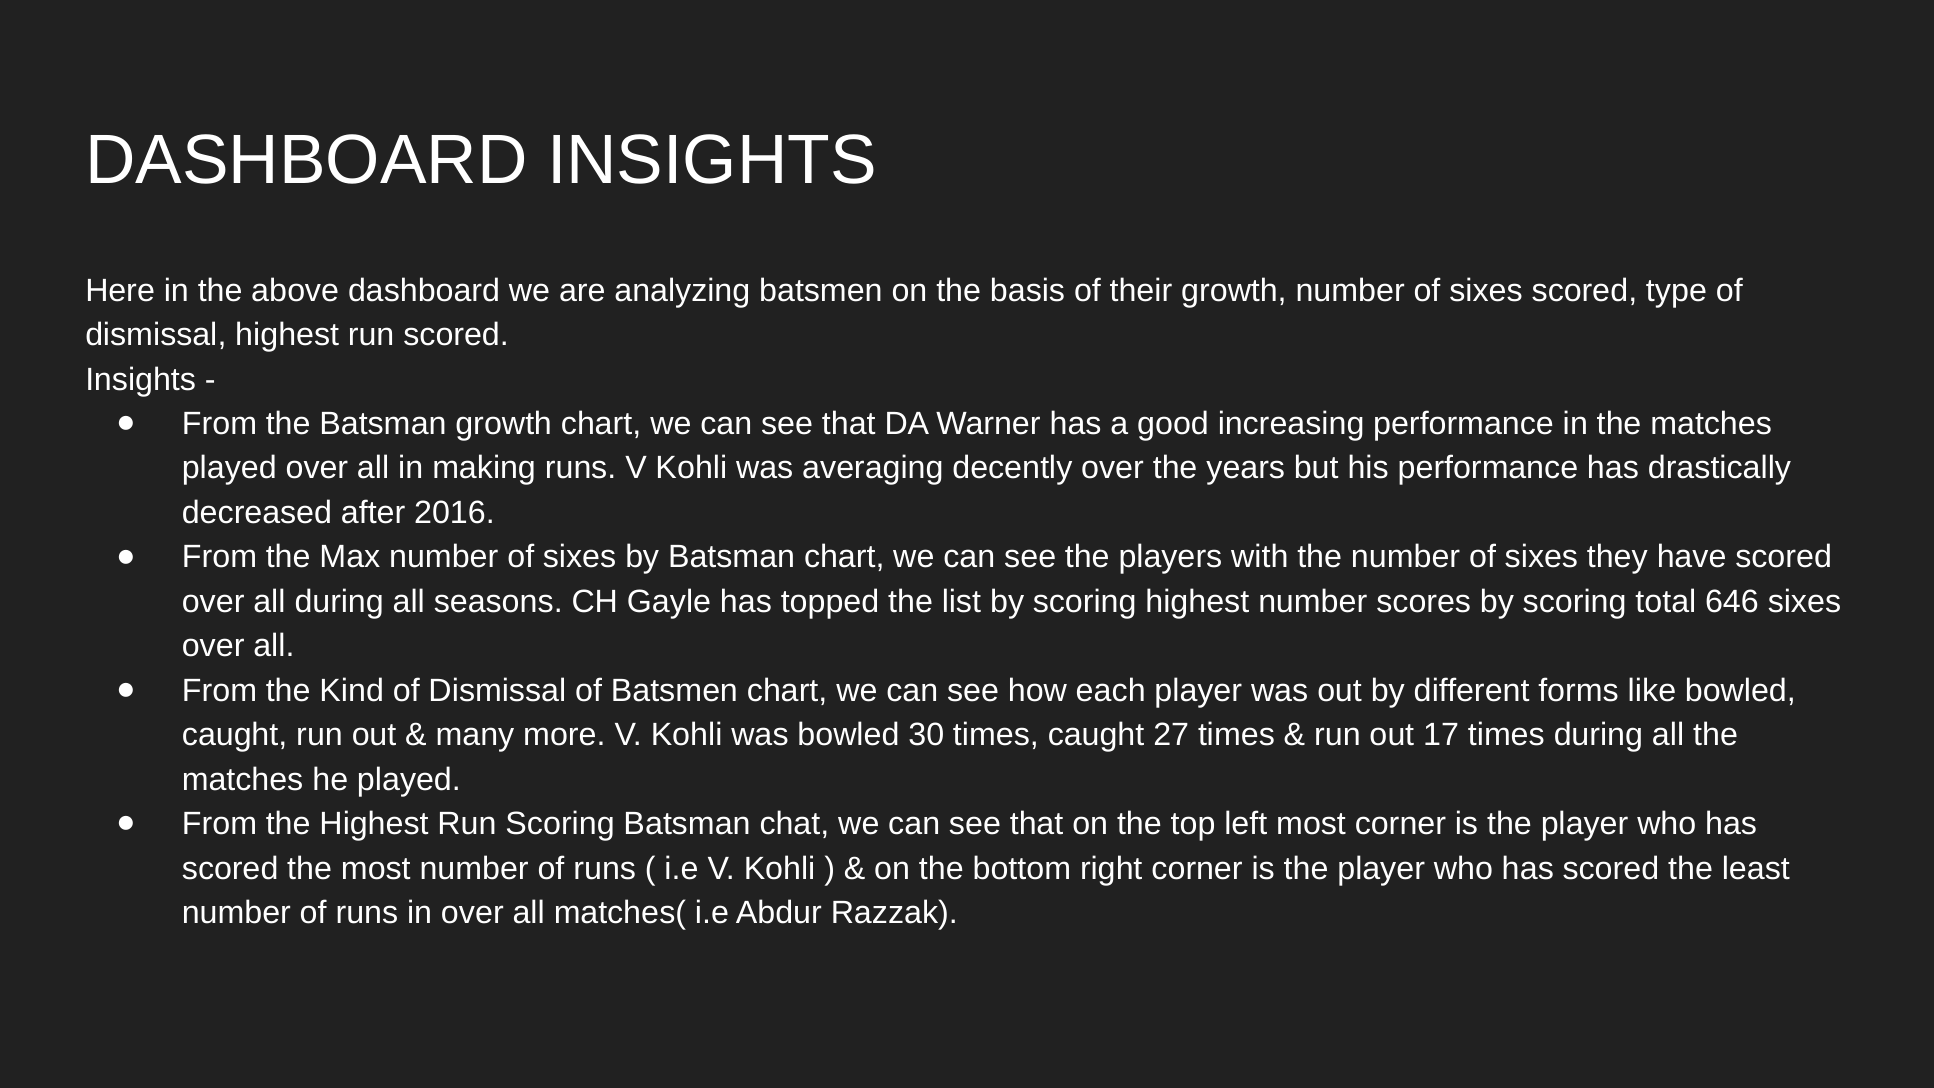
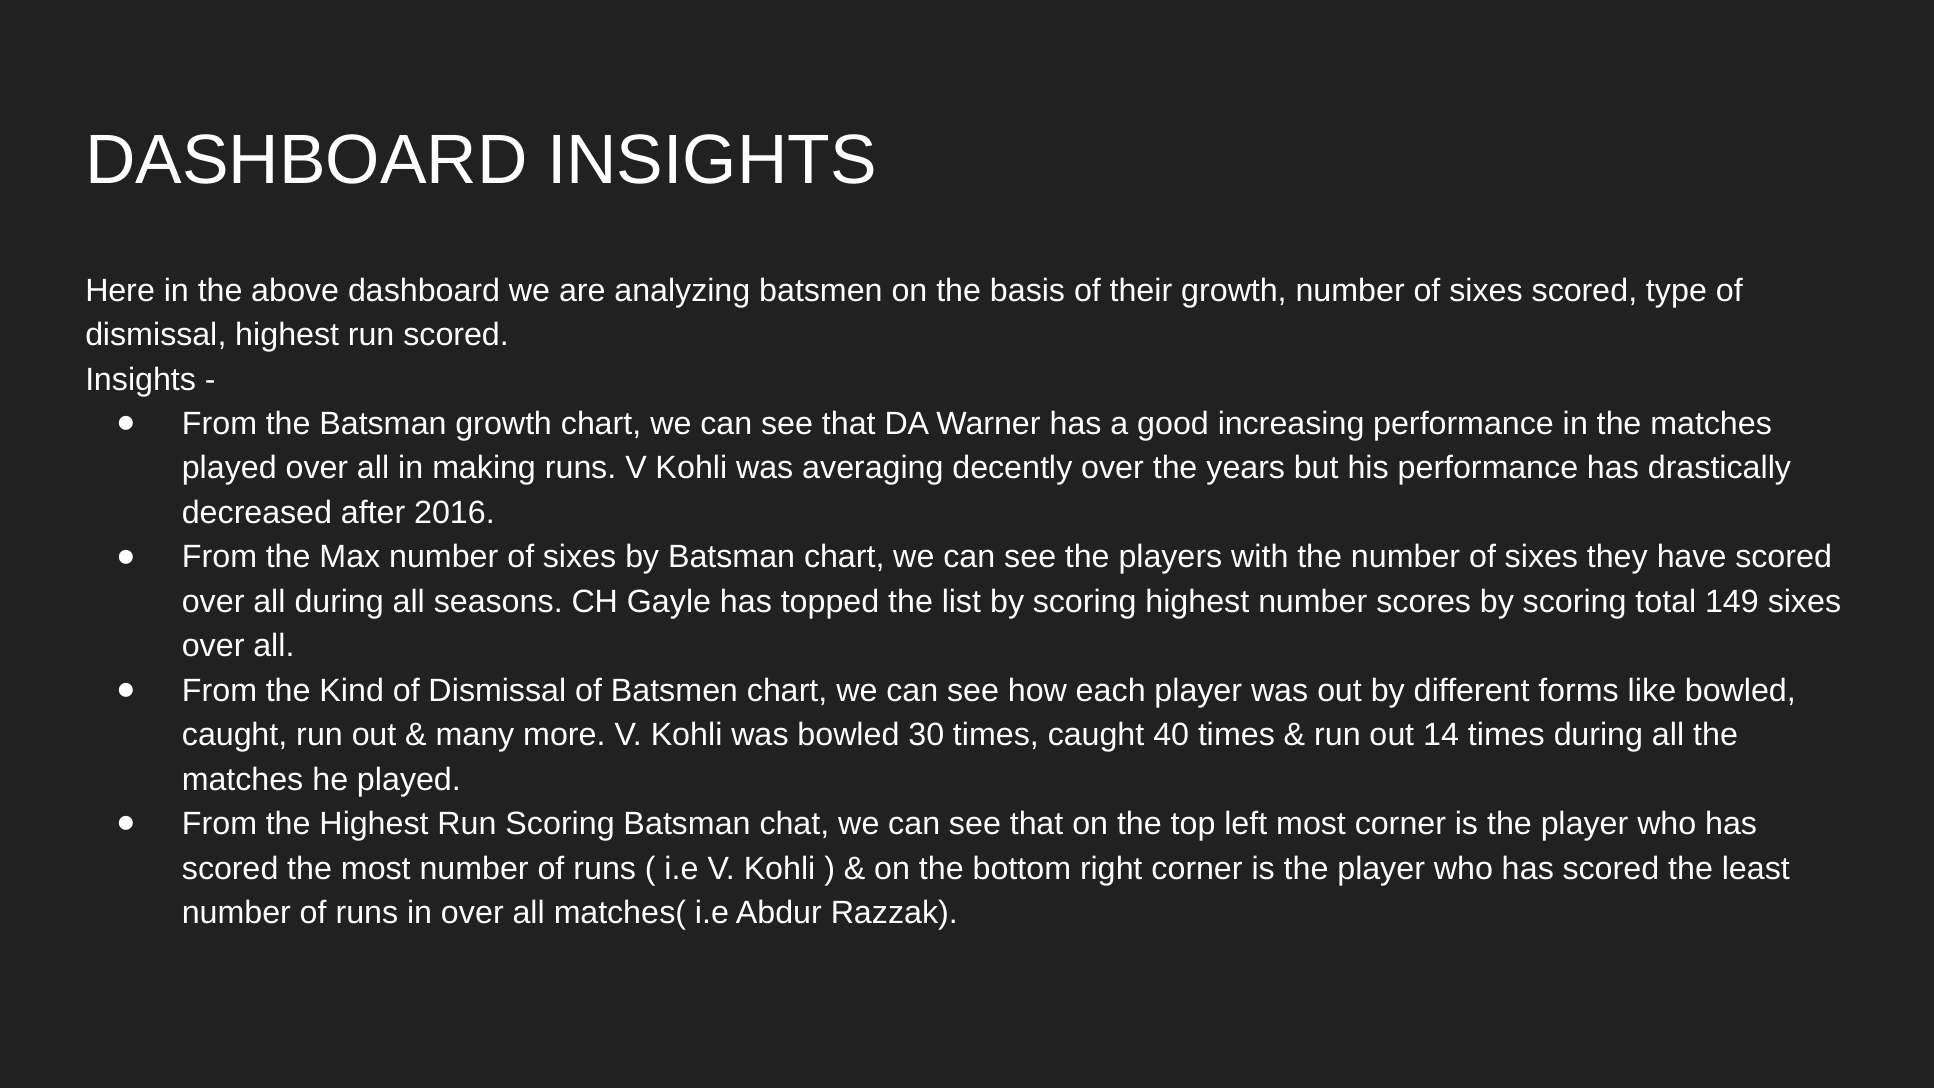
646: 646 -> 149 (1732, 602)
27: 27 -> 40 (1171, 735)
17: 17 -> 14 (1441, 735)
